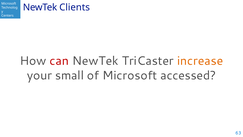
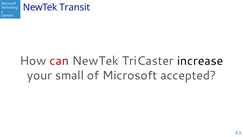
Clients: Clients -> Transit (75, 7)
increase colour: orange -> black (200, 61)
accessed: accessed -> accepted (188, 75)
